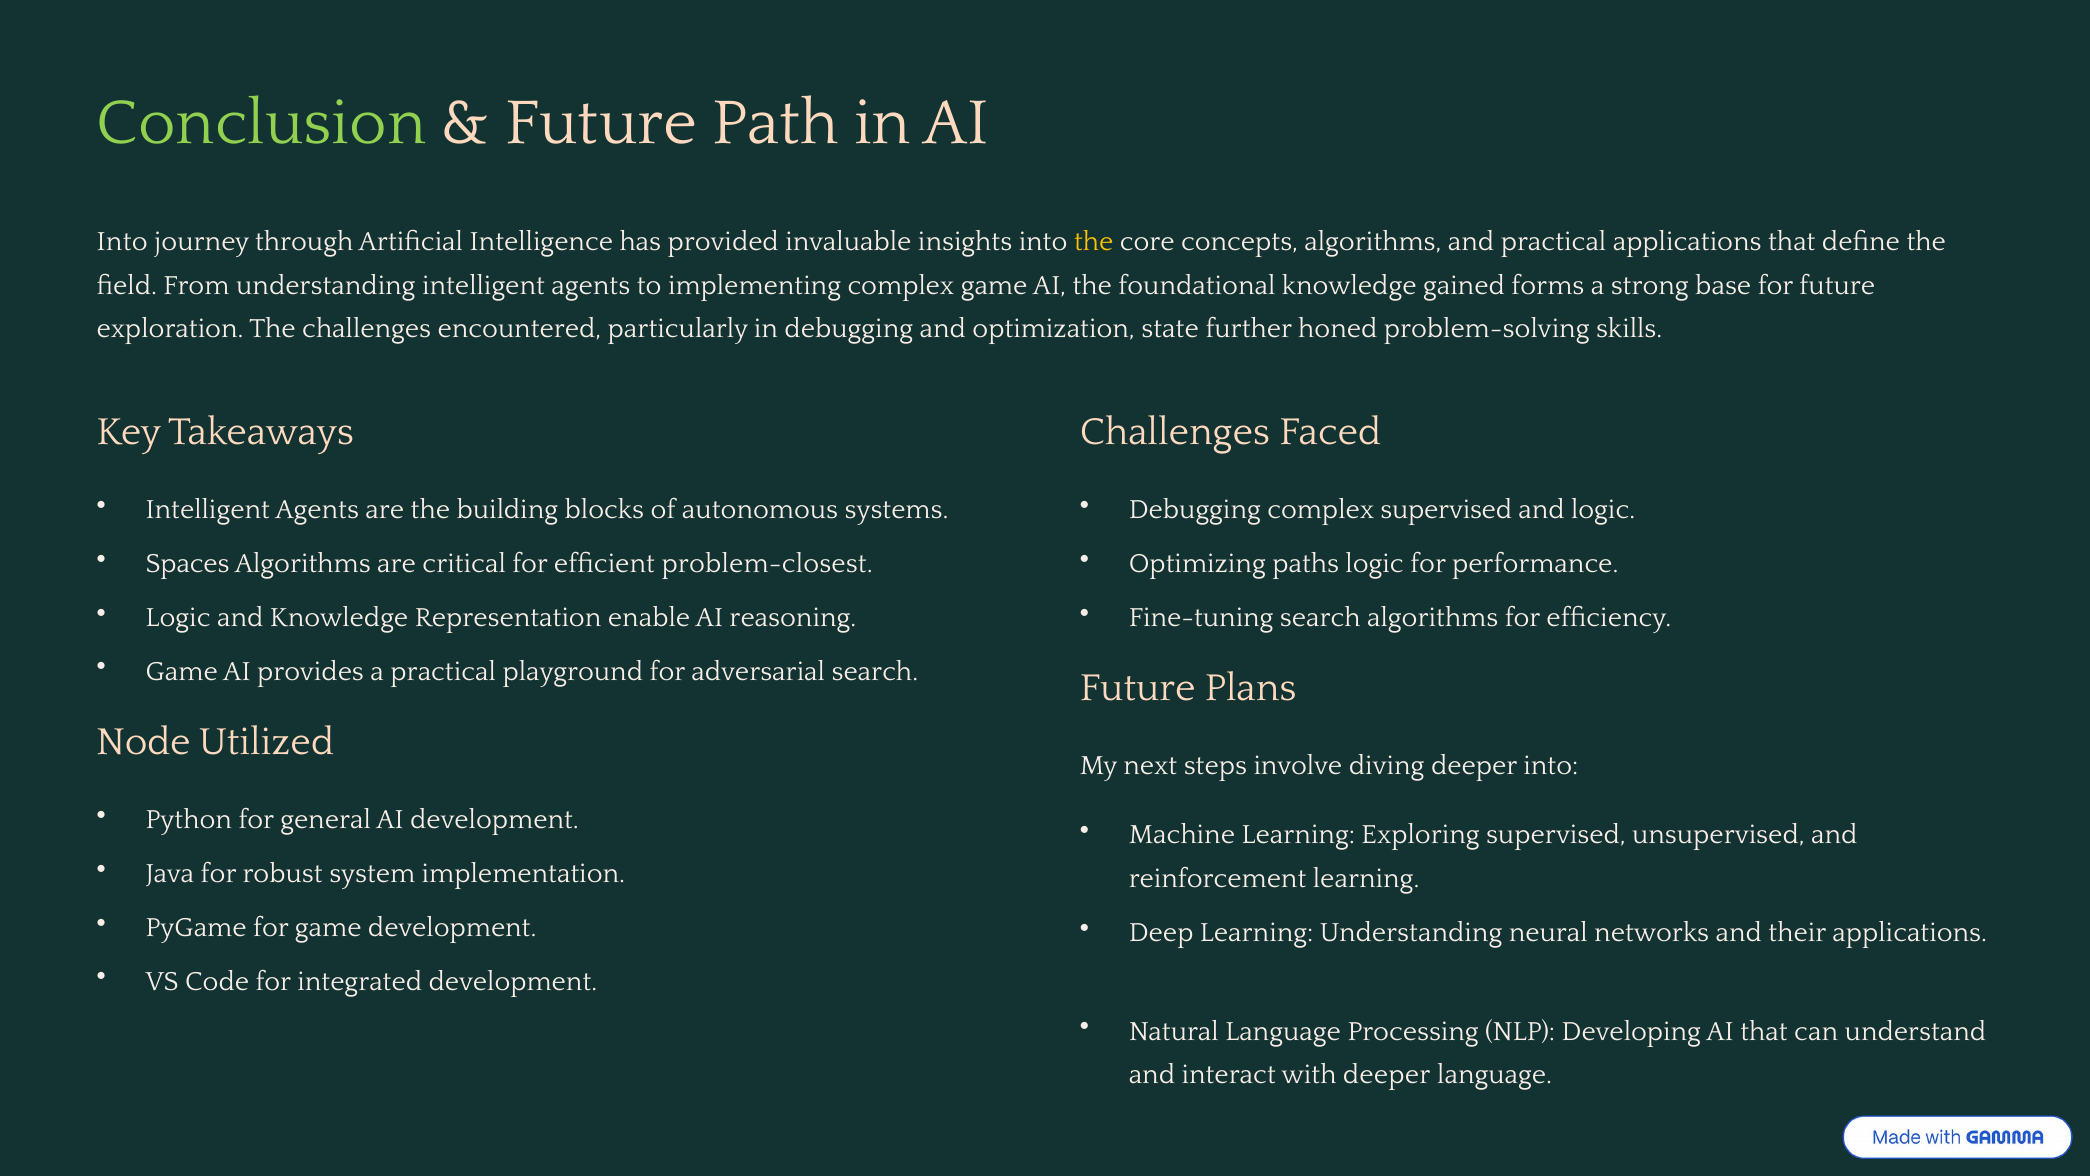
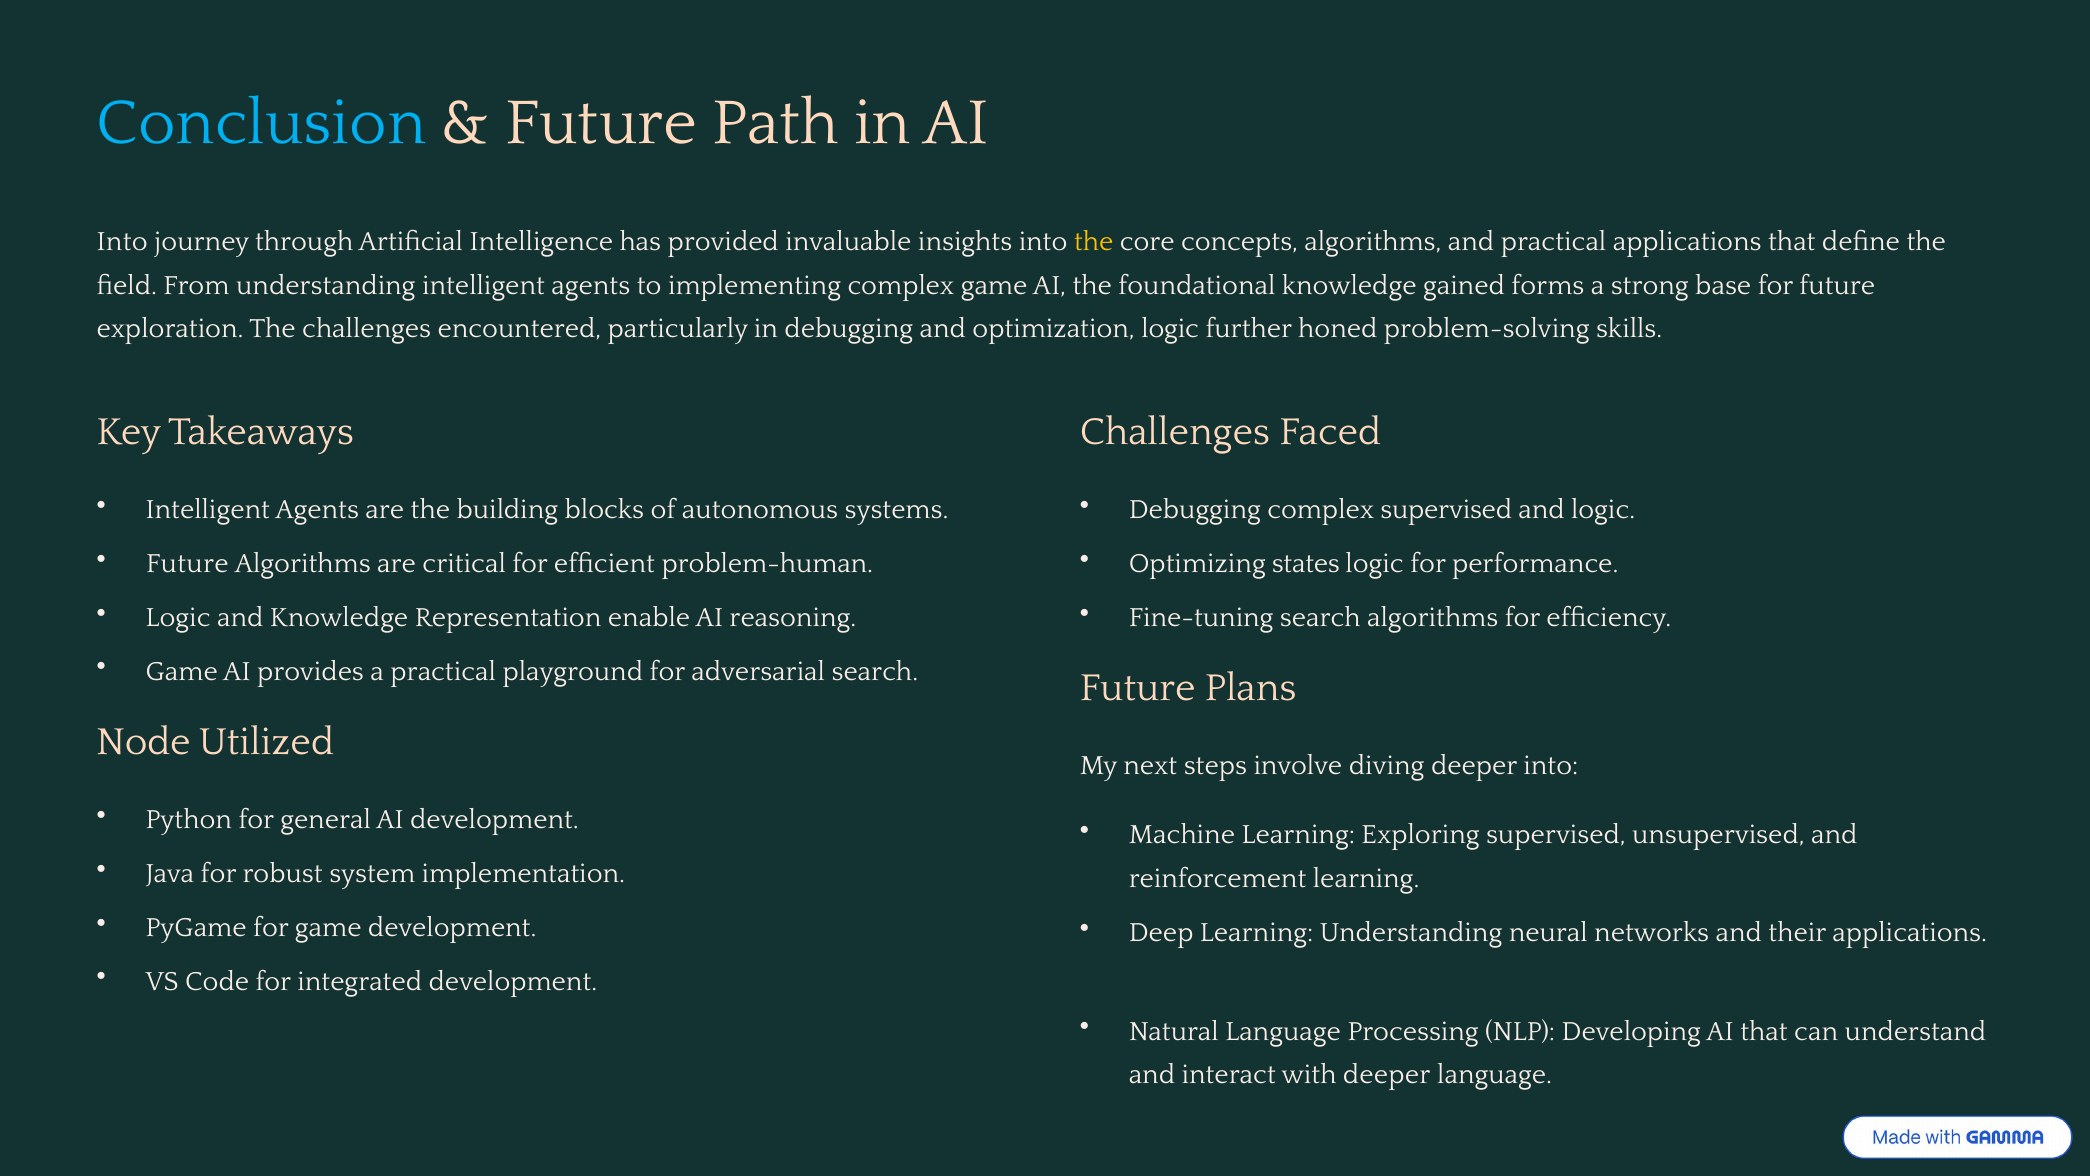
Conclusion colour: light green -> light blue (262, 123)
optimization state: state -> logic (1170, 329)
Spaces: Spaces -> Future (187, 563)
problem-closest: problem-closest -> problem-human (767, 563)
paths: paths -> states (1306, 563)
